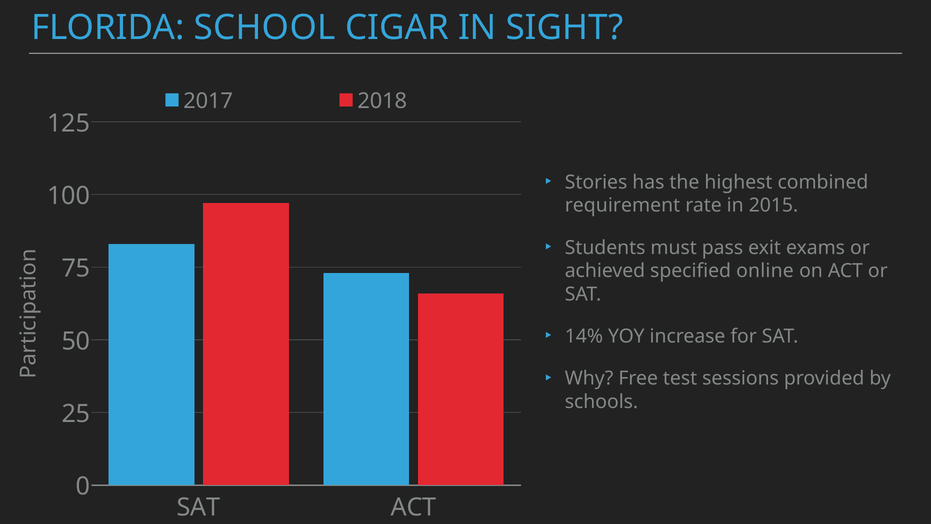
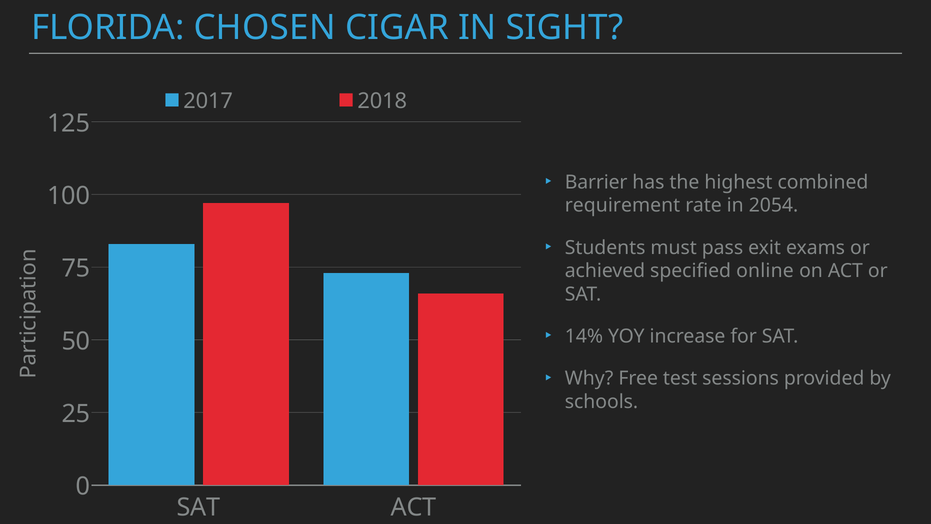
SCHOOL: SCHOOL -> CHOSEN (265, 28)
Stories: Stories -> Barrier (596, 182)
2015: 2015 -> 2054 (774, 205)
